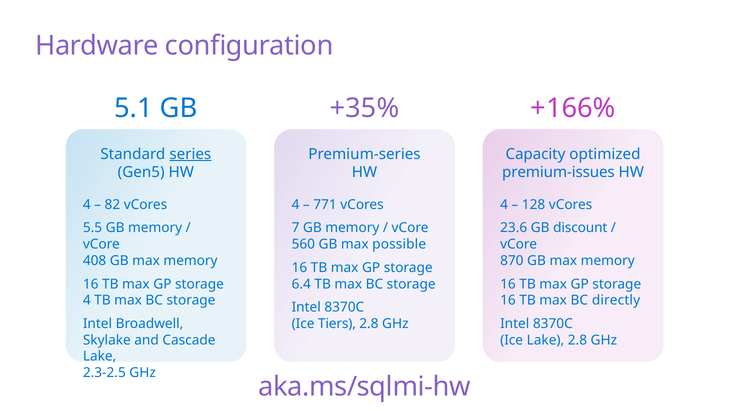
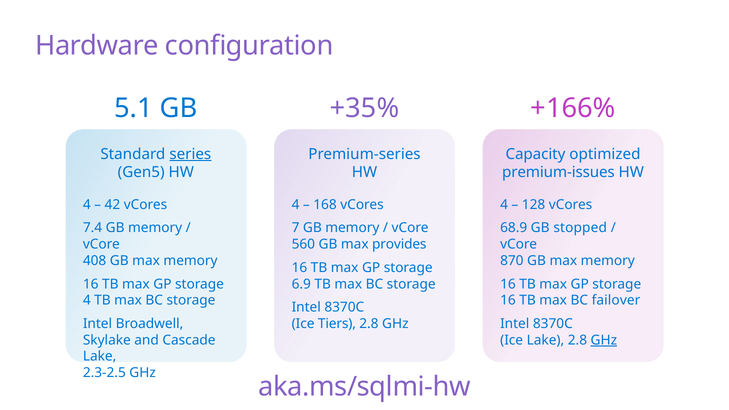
82: 82 -> 42 (112, 205)
771: 771 -> 168 (325, 205)
5.5: 5.5 -> 7.4 (93, 228)
23.6: 23.6 -> 68.9 (514, 228)
discount: discount -> stopped (580, 228)
possible: possible -> provides (399, 244)
6.4: 6.4 -> 6.9 (301, 284)
directly: directly -> failover (616, 300)
GHz underline: none -> present (604, 340)
